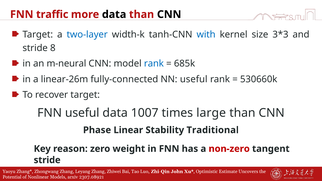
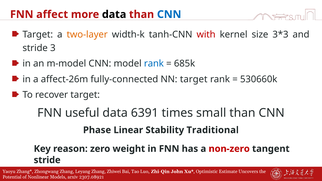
traffic: traffic -> affect (52, 14)
CNN colour: black -> blue (169, 14)
two-layer colour: blue -> orange (87, 34)
with colour: blue -> red (206, 34)
8: 8 -> 3 (53, 48)
m-neural: m-neural -> m-model (66, 64)
linear-26m: linear-26m -> affect-26m (64, 79)
NN useful: useful -> target (194, 79)
1007: 1007 -> 6391 (145, 113)
large: large -> small (211, 113)
